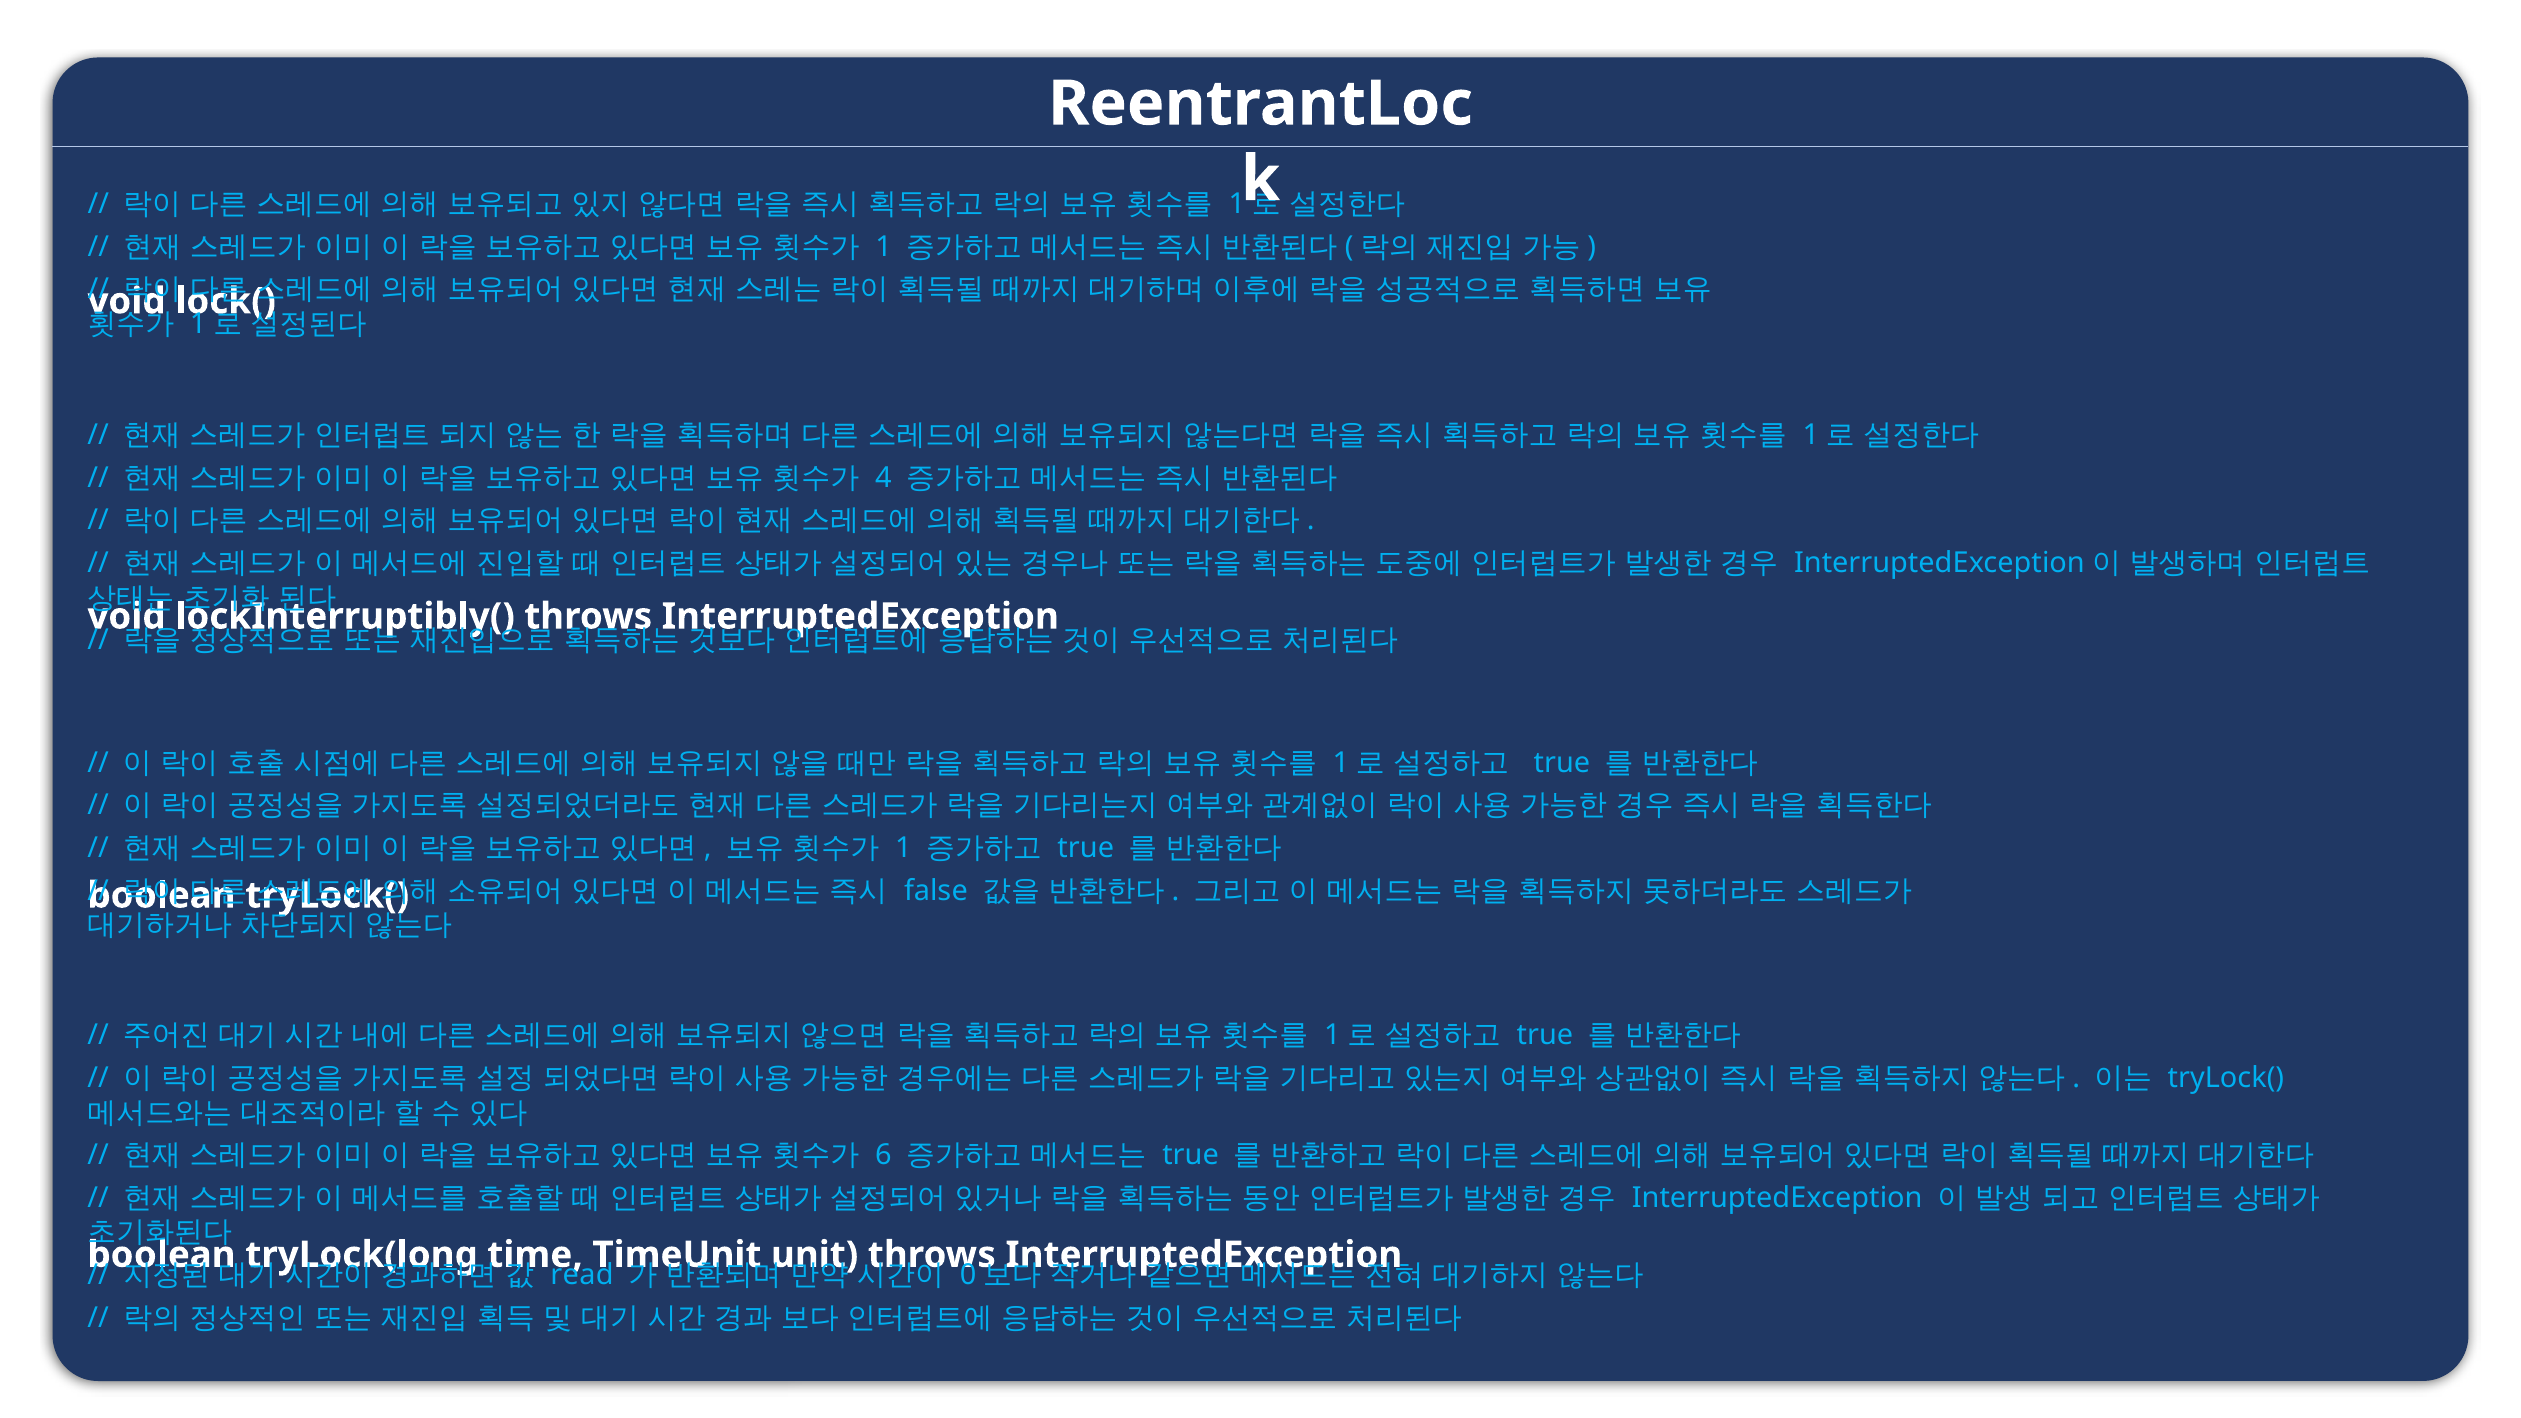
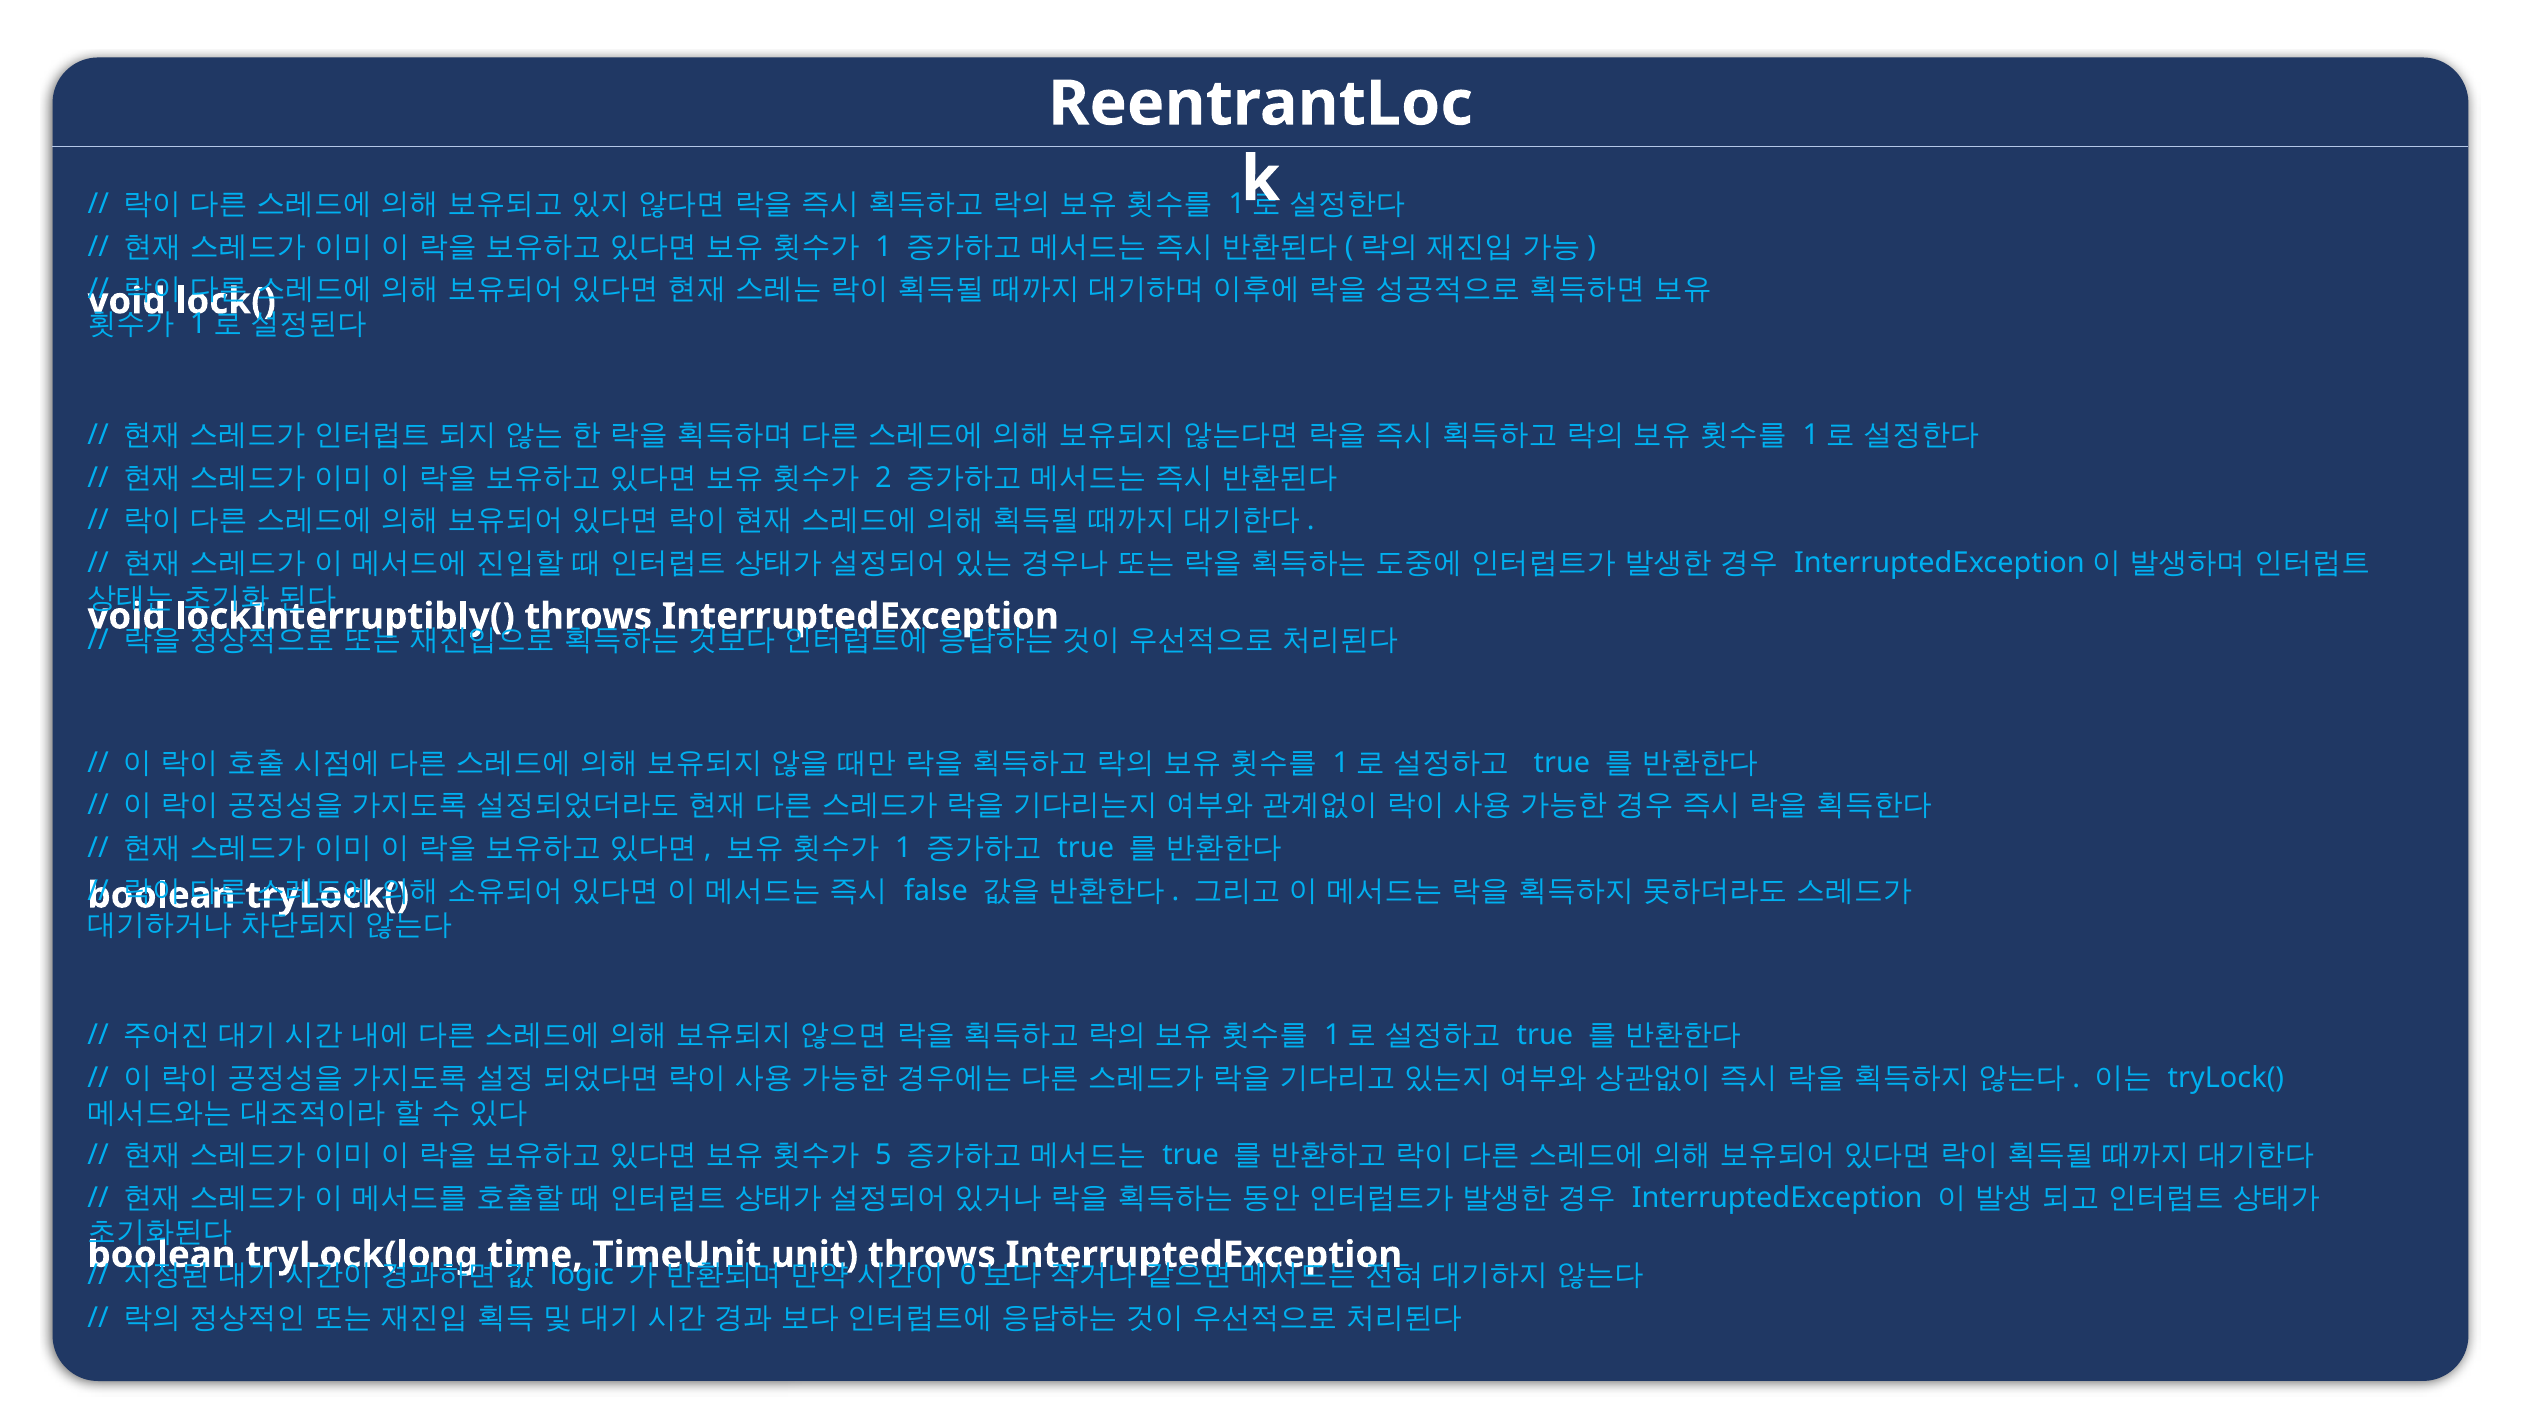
4: 4 -> 2 (883, 478)
6: 6 -> 5 (883, 1155)
read: read -> logic (582, 1275)
